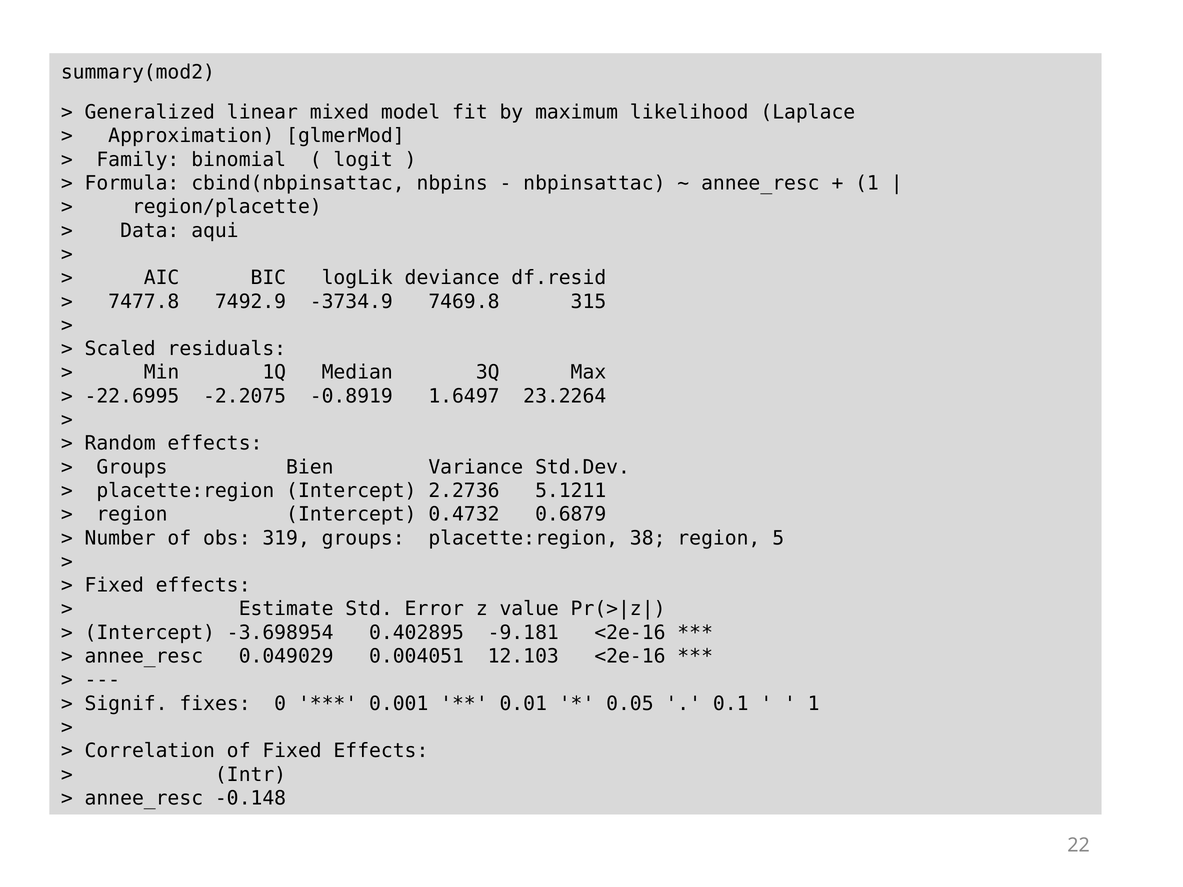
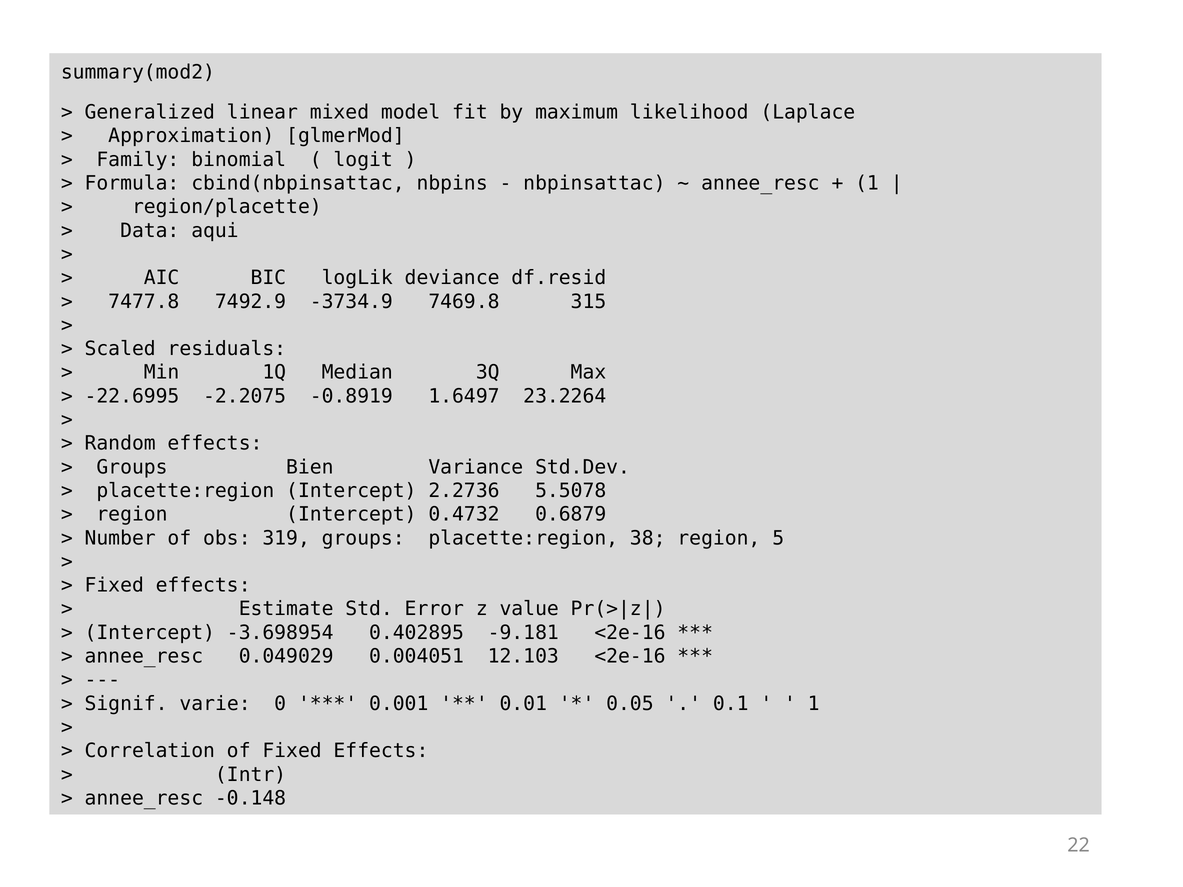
5.1211: 5.1211 -> 5.5078 (571, 491)
fixes: fixes -> varie (215, 704)
